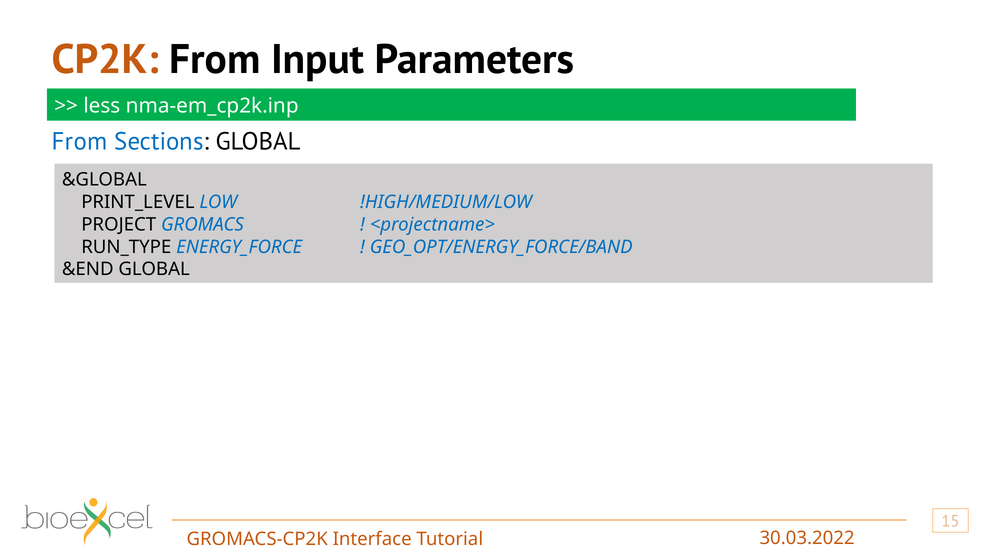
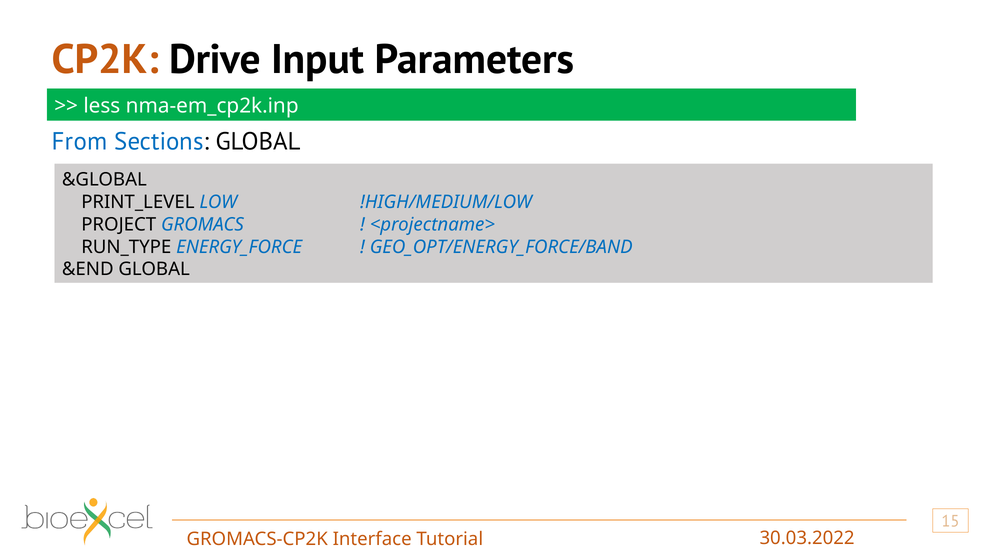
CP2K From: From -> Drive (215, 60)
